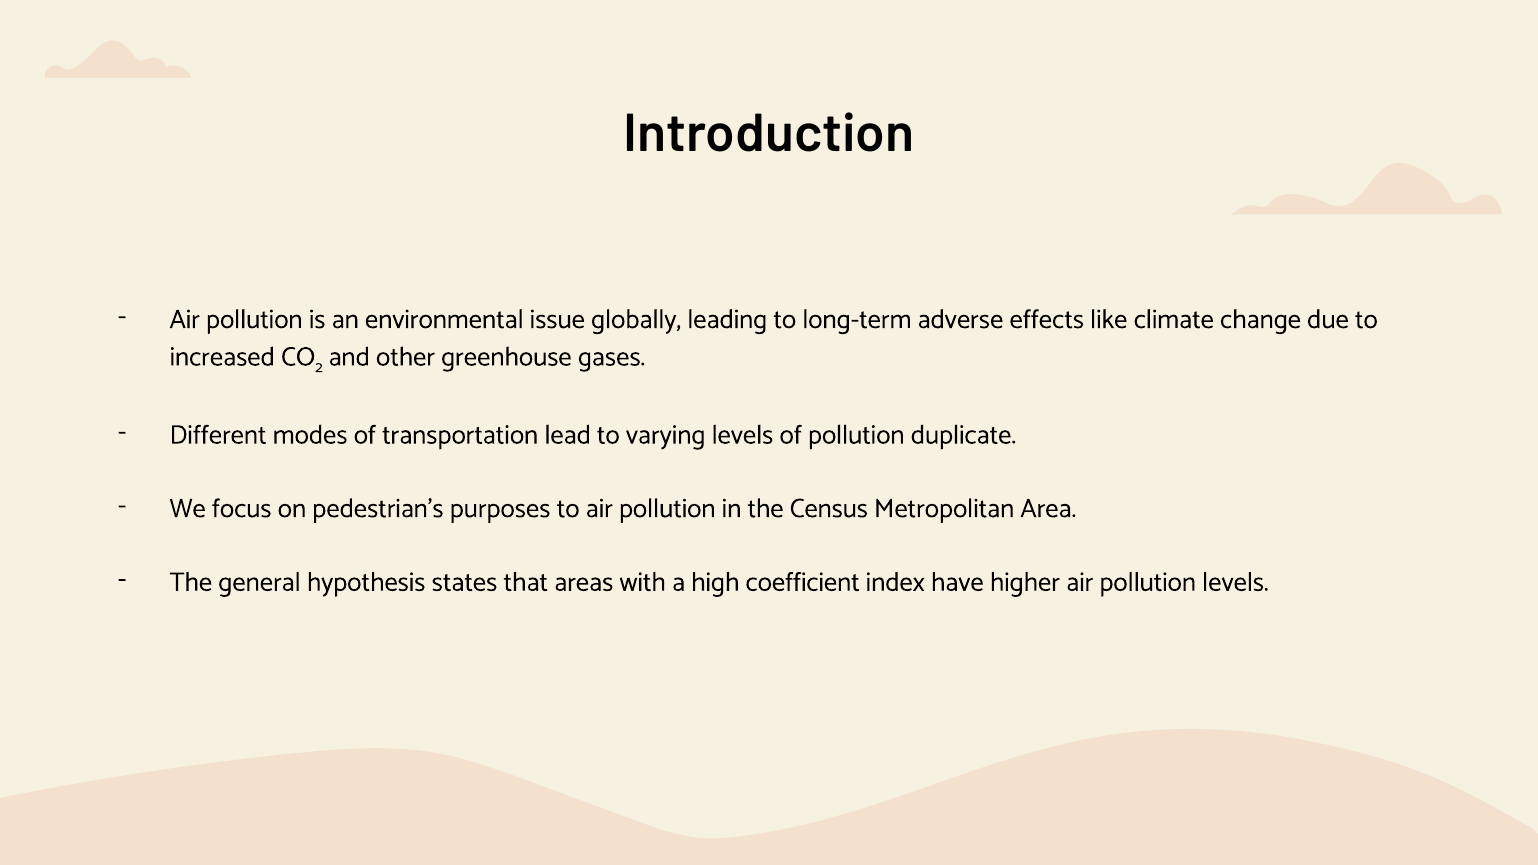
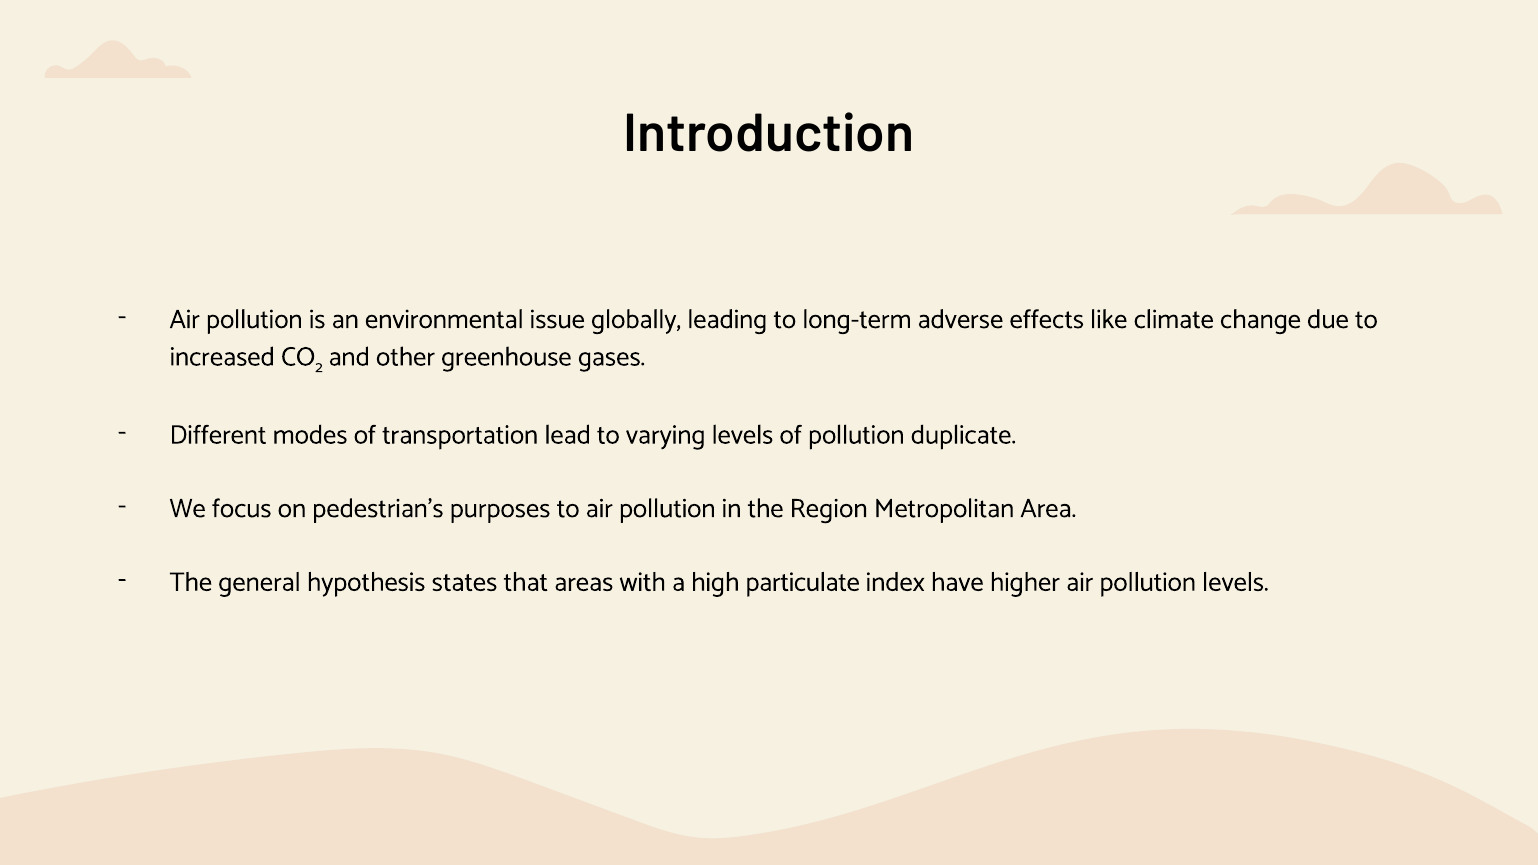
Census: Census -> Region (829, 508)
coefficient: coefficient -> particulate (803, 582)
